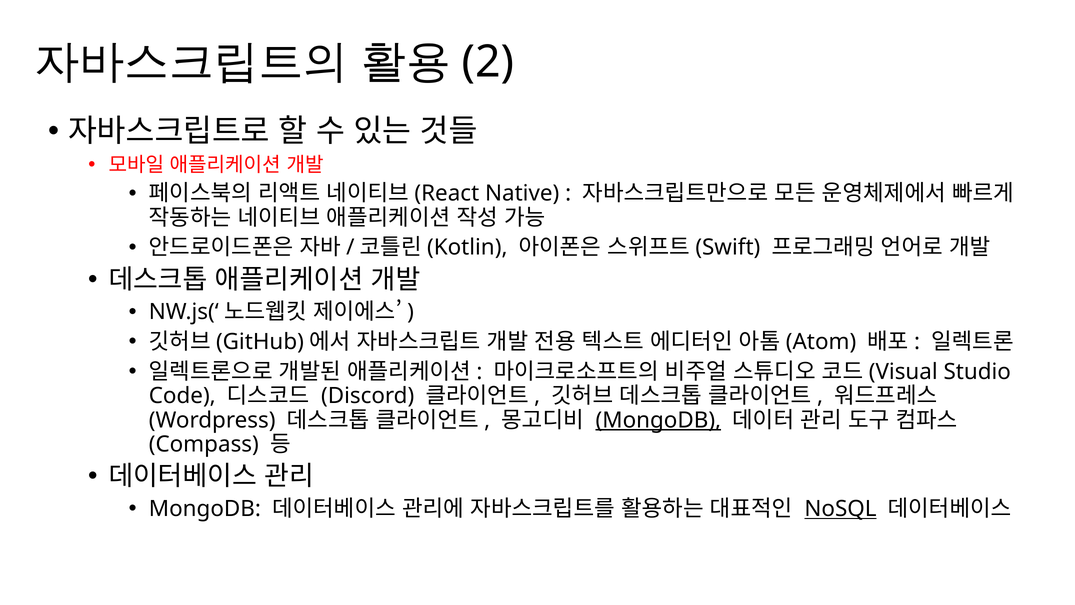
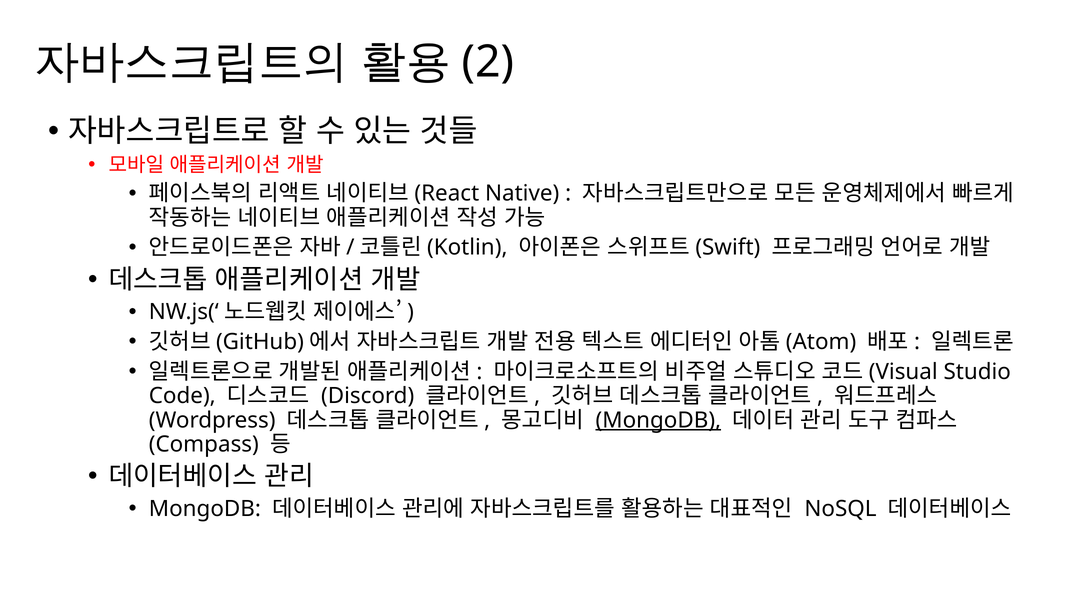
NoSQL underline: present -> none (841, 509)
